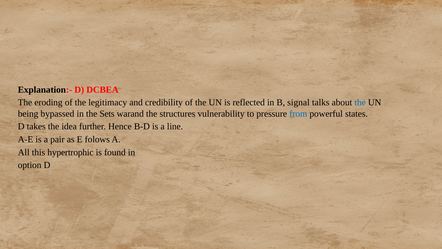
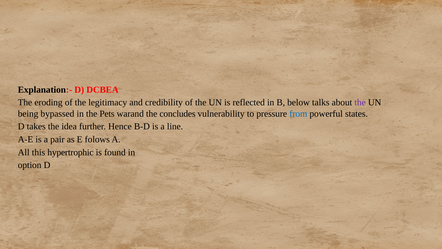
signal: signal -> below (299, 102)
the colour: blue -> purple (360, 102)
Sets: Sets -> Pets (107, 113)
structures: structures -> concludes (178, 113)
